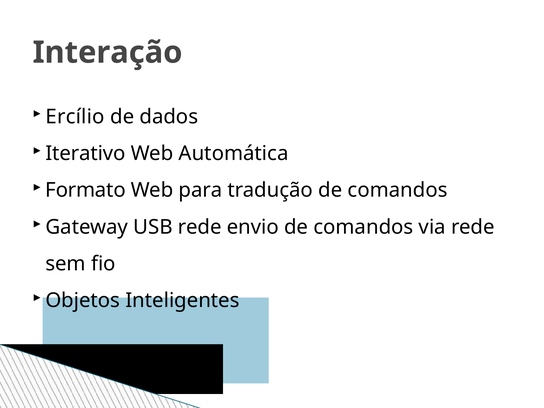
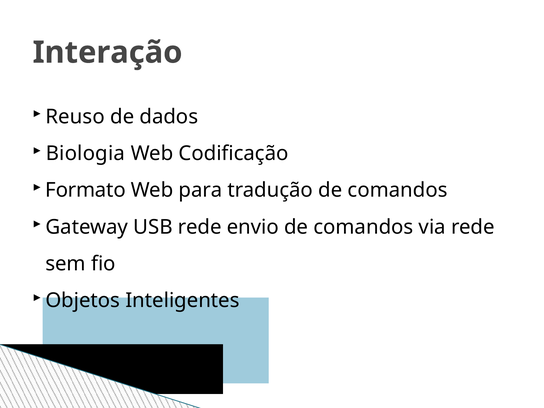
Ercílio: Ercílio -> Reuso (75, 117)
Iterativo: Iterativo -> Biologia (85, 153)
Automática: Automática -> Codificação (234, 153)
